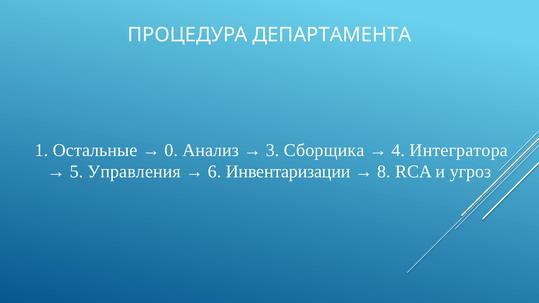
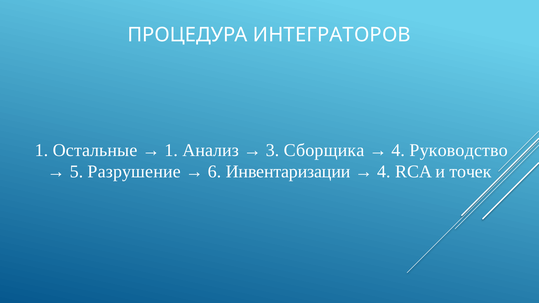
ДЕПАРТАМЕНТА: ДЕПАРТАМЕНТА -> ИНТЕГРАТОРОВ (332, 35)
0: 0 -> 1 (171, 150)
Интегратора: Интегратора -> Руководство (459, 150)
Управления: Управления -> Разрушение (134, 172)
8: 8 -> 4 (384, 172)
угроз: угроз -> точек (471, 172)
